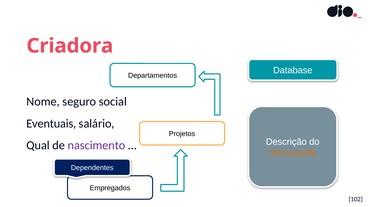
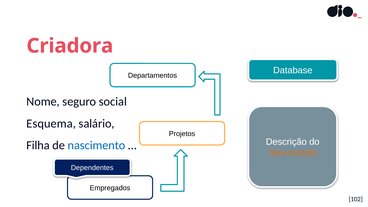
Eventuais: Eventuais -> Esquema (51, 124)
Qual: Qual -> Filha (38, 145)
nascimento colour: purple -> blue (97, 145)
